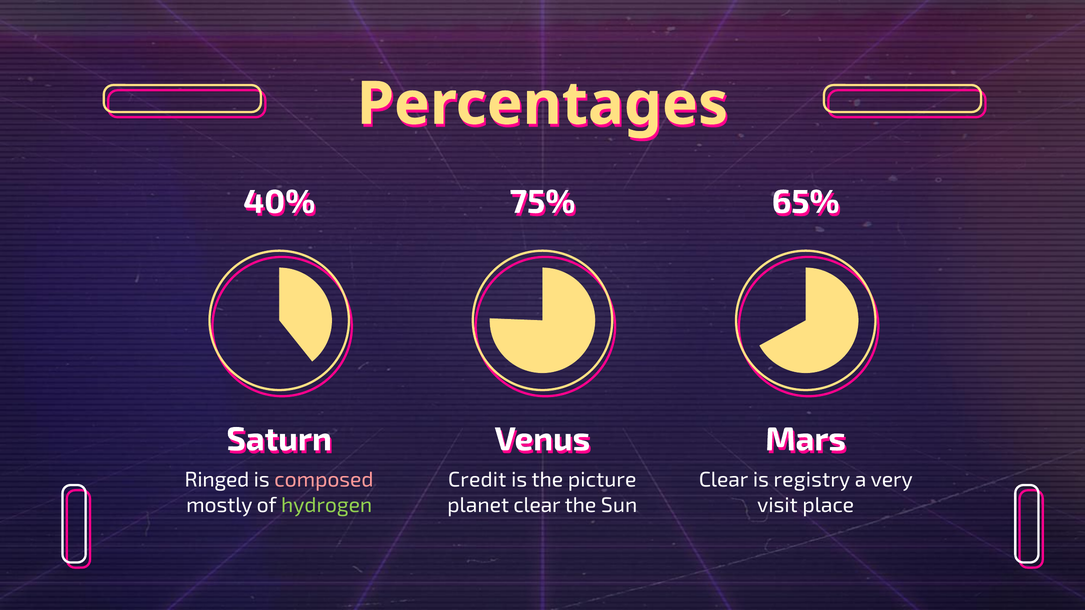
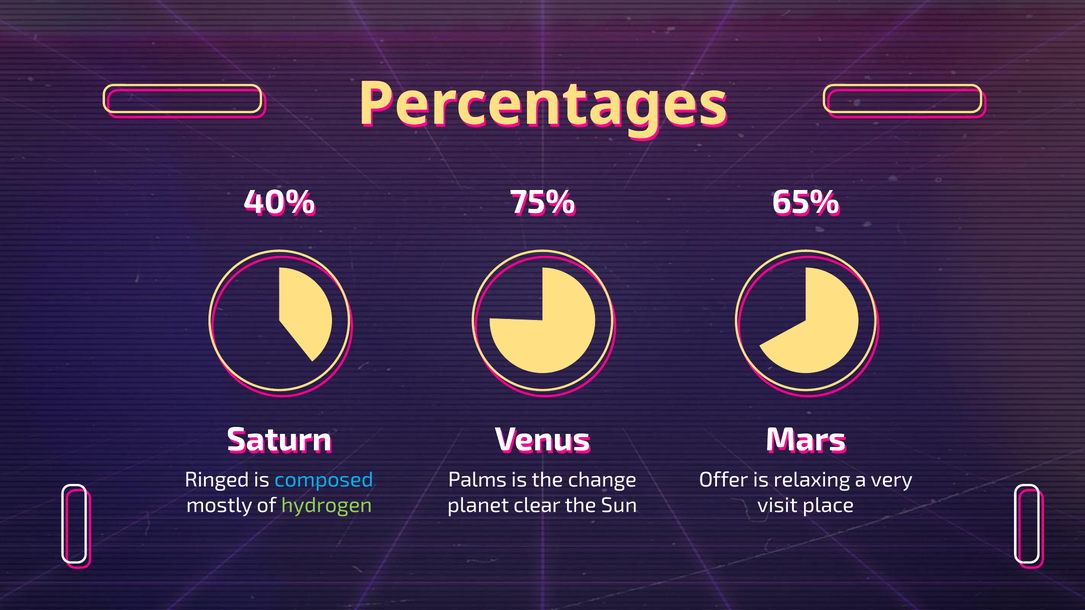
composed colour: pink -> light blue (324, 480)
Credit: Credit -> Palms (477, 480)
picture: picture -> change (602, 480)
Clear: Clear -> Offer (724, 480)
registry: registry -> relaxing (812, 480)
